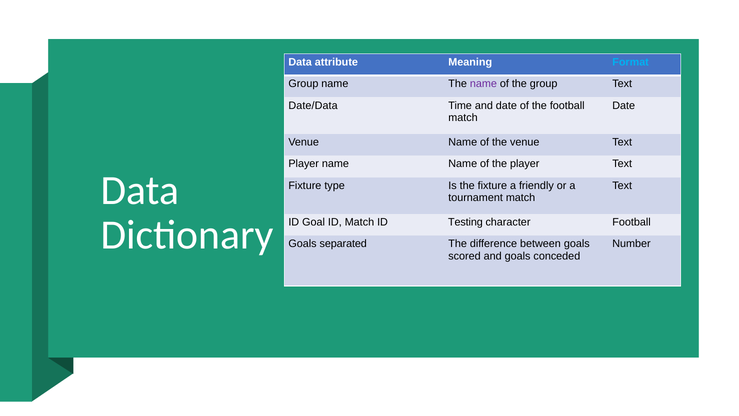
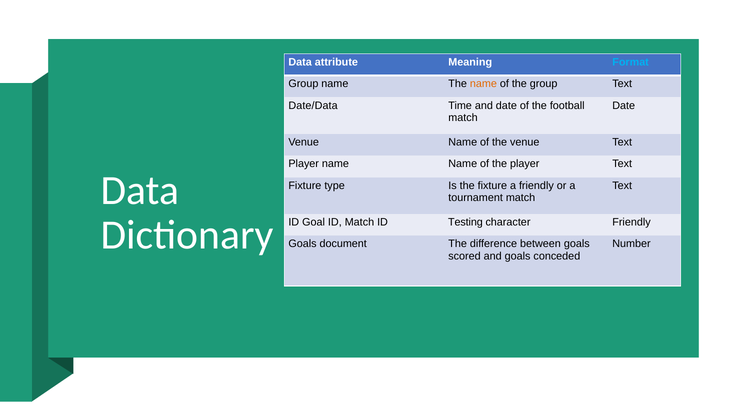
name colour: purple -> orange (483, 84)
character Football: Football -> Friendly (631, 222)
separated: separated -> document (343, 244)
